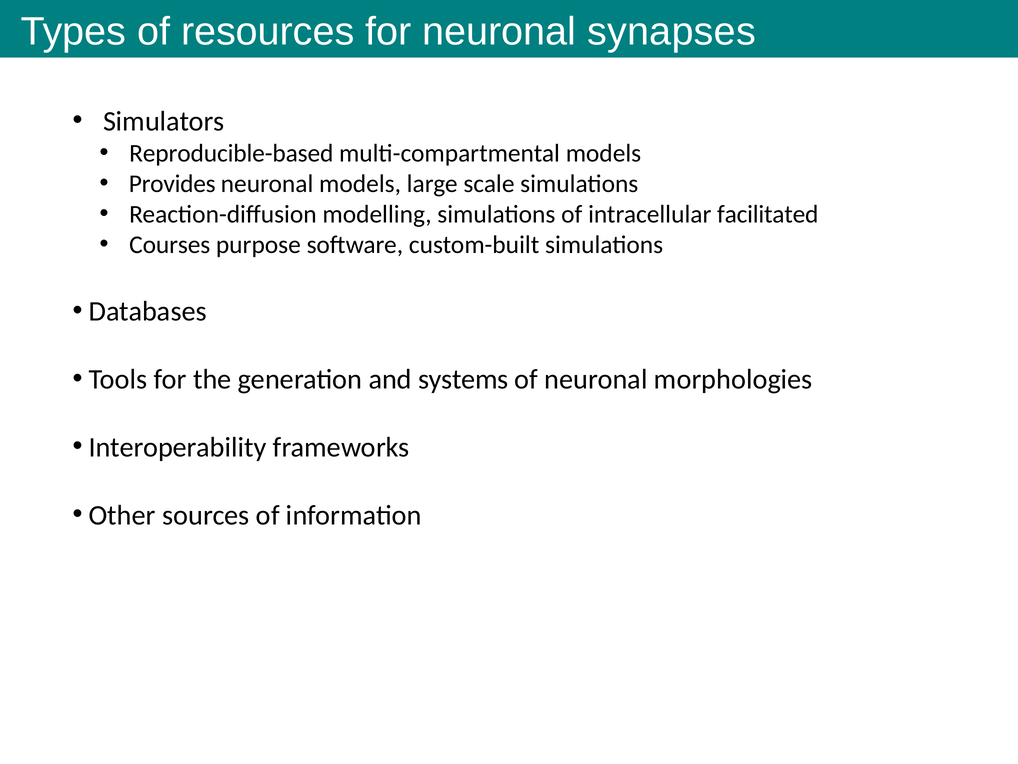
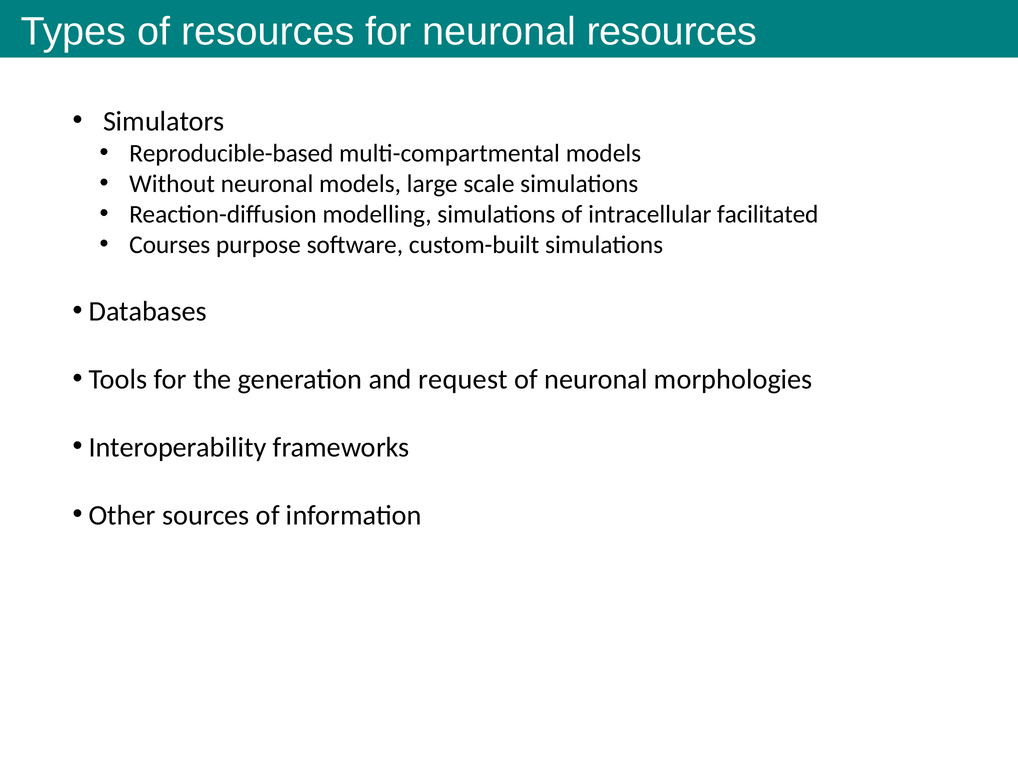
neuronal synapses: synapses -> resources (672, 32)
Provides: Provides -> Without (172, 184)
systems: systems -> request (463, 379)
